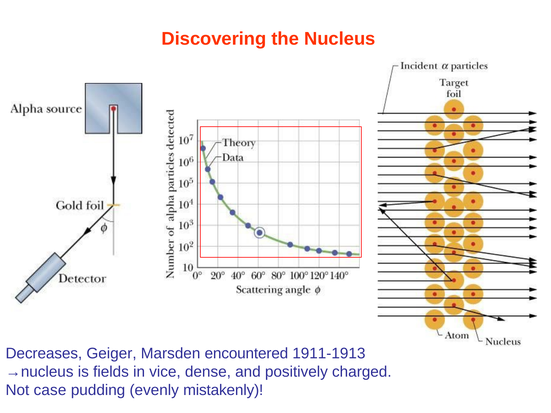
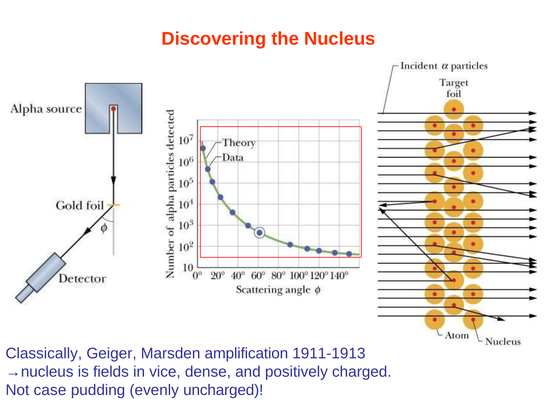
Decreases: Decreases -> Classically (44, 354)
encountered: encountered -> amplification (246, 354)
mistakenly: mistakenly -> uncharged (223, 391)
